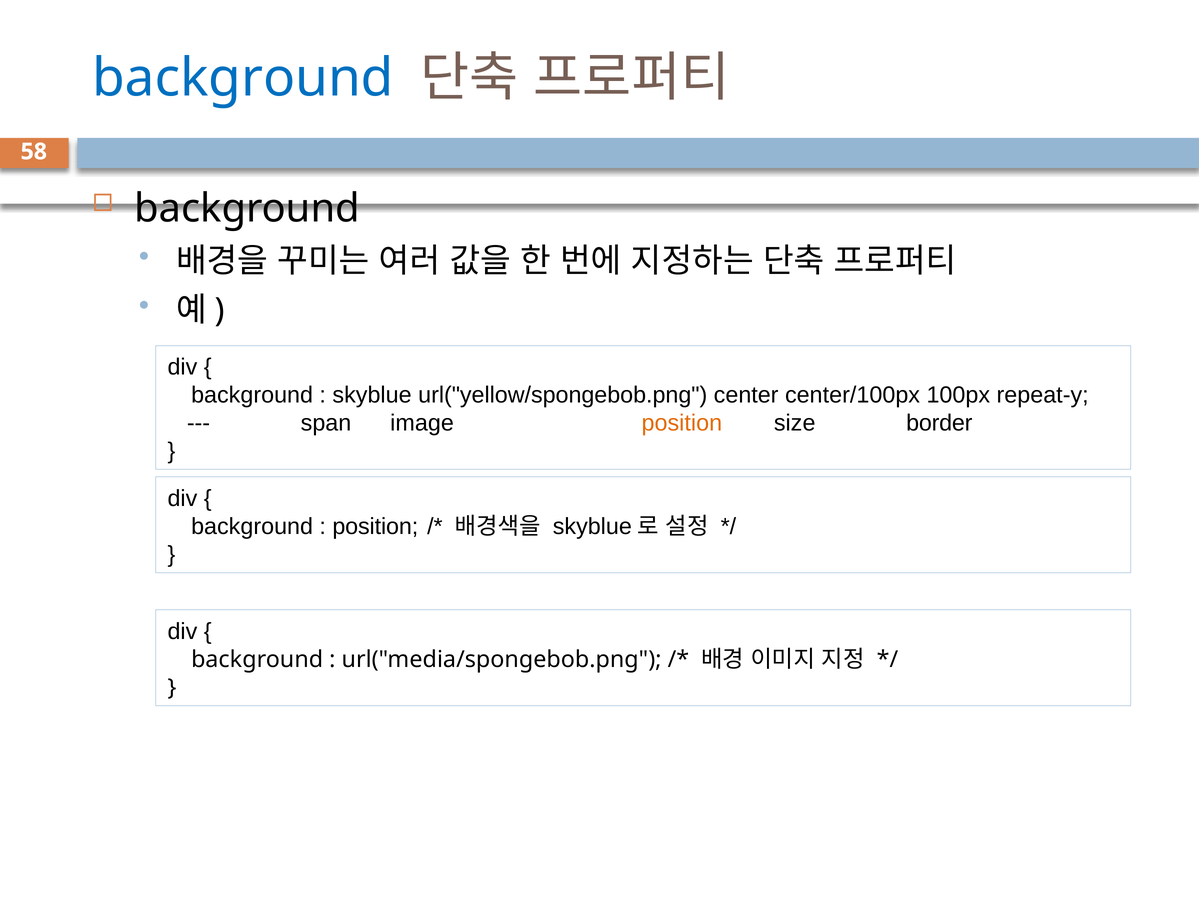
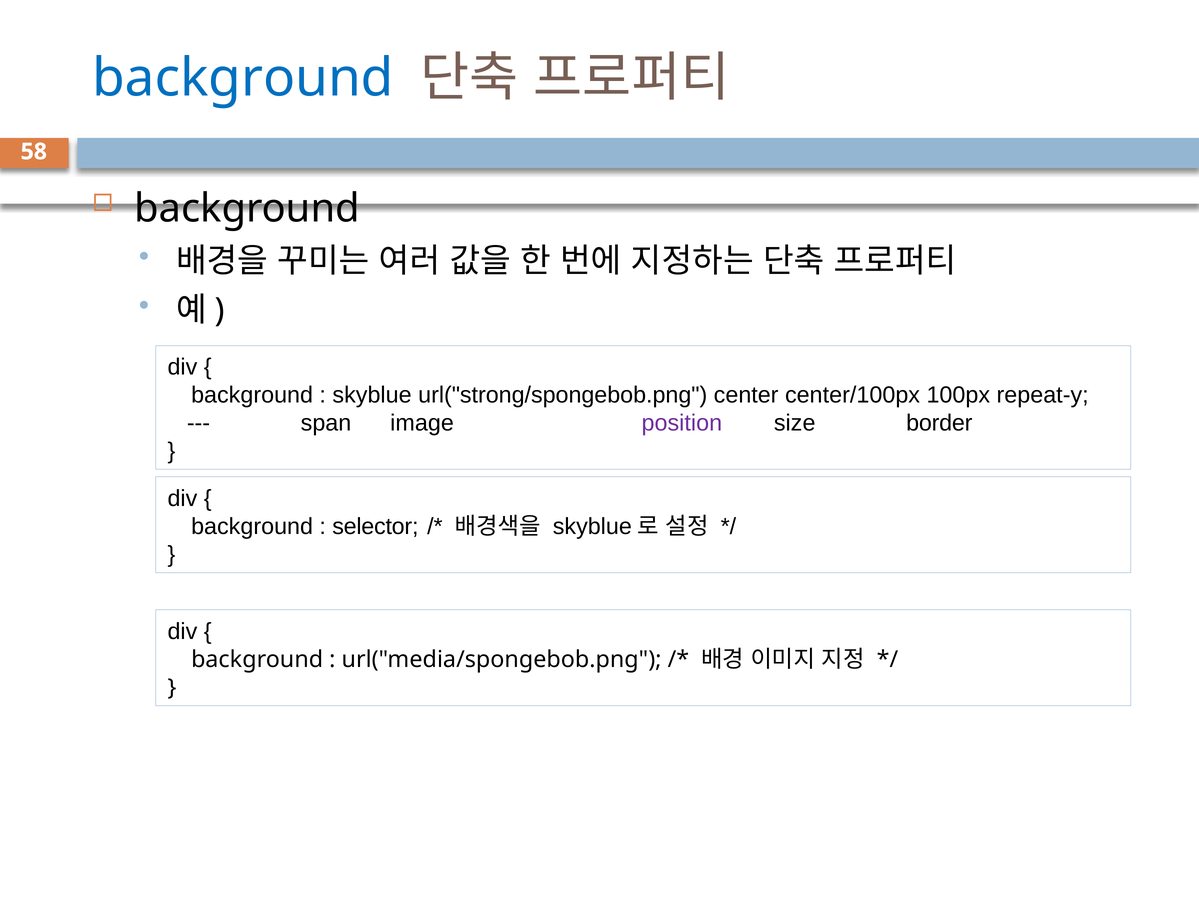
url("yellow/spongebob.png: url("yellow/spongebob.png -> url("strong/spongebob.png (563, 395)
position colour: orange -> purple (682, 423)
position: position -> selector (375, 527)
